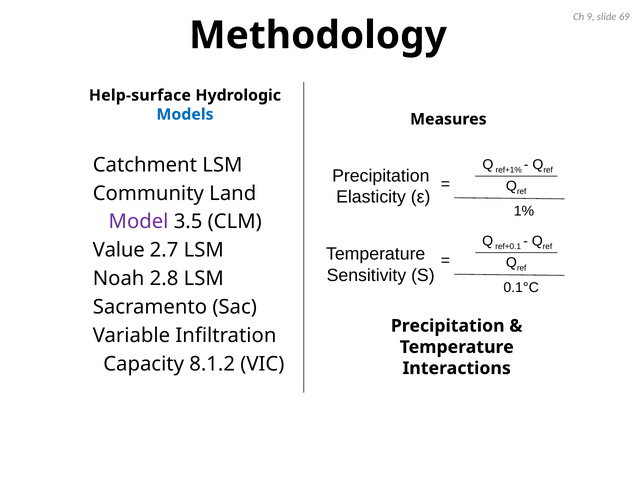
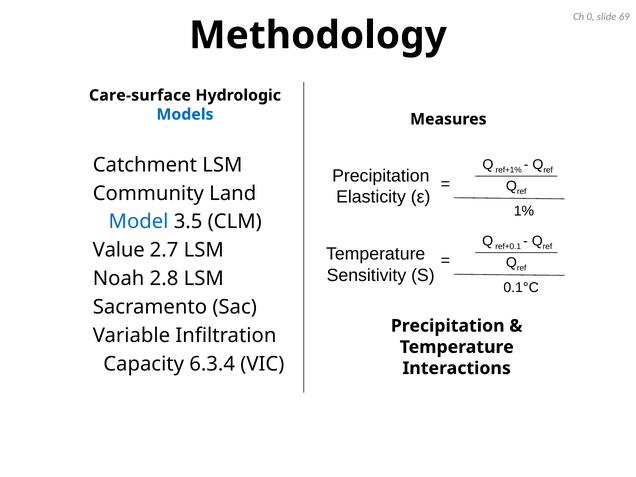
9: 9 -> 0 (591, 17)
Help-surface: Help-surface -> Care-surface (140, 95)
Model colour: purple -> blue (139, 222)
8.1.2: 8.1.2 -> 6.3.4 (212, 364)
